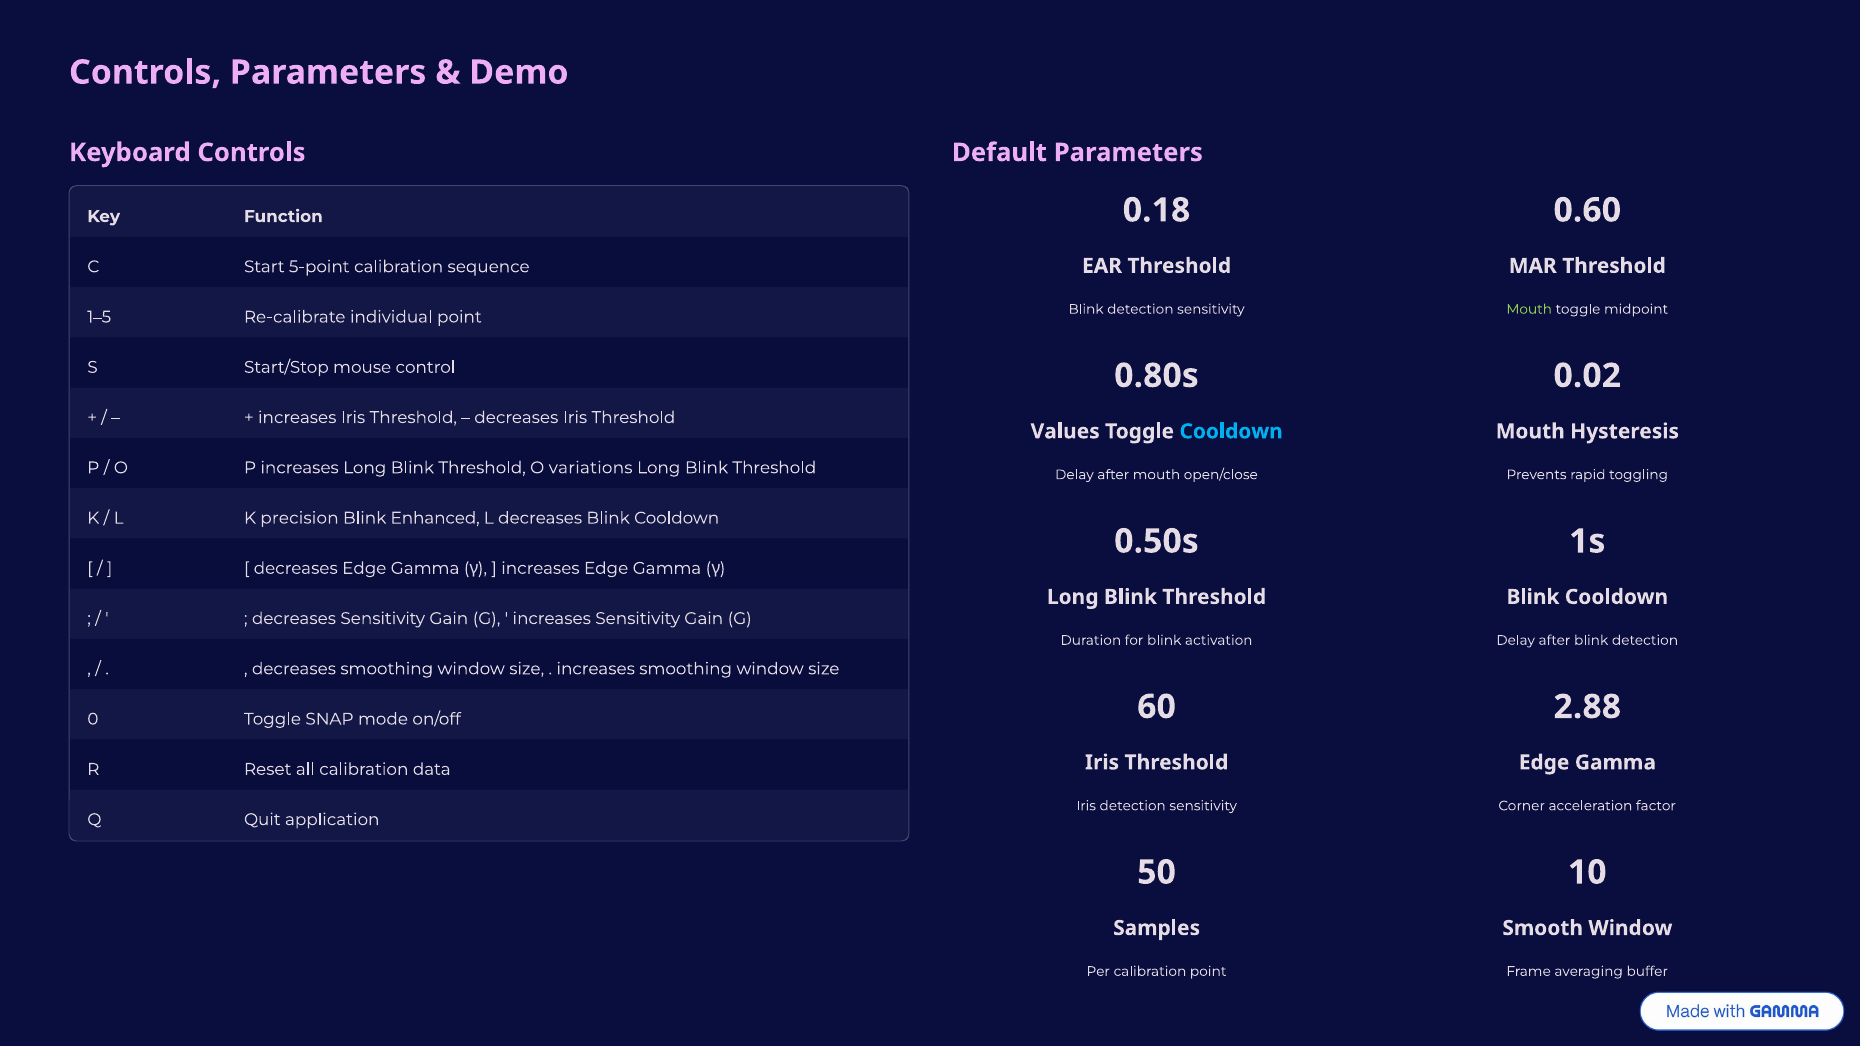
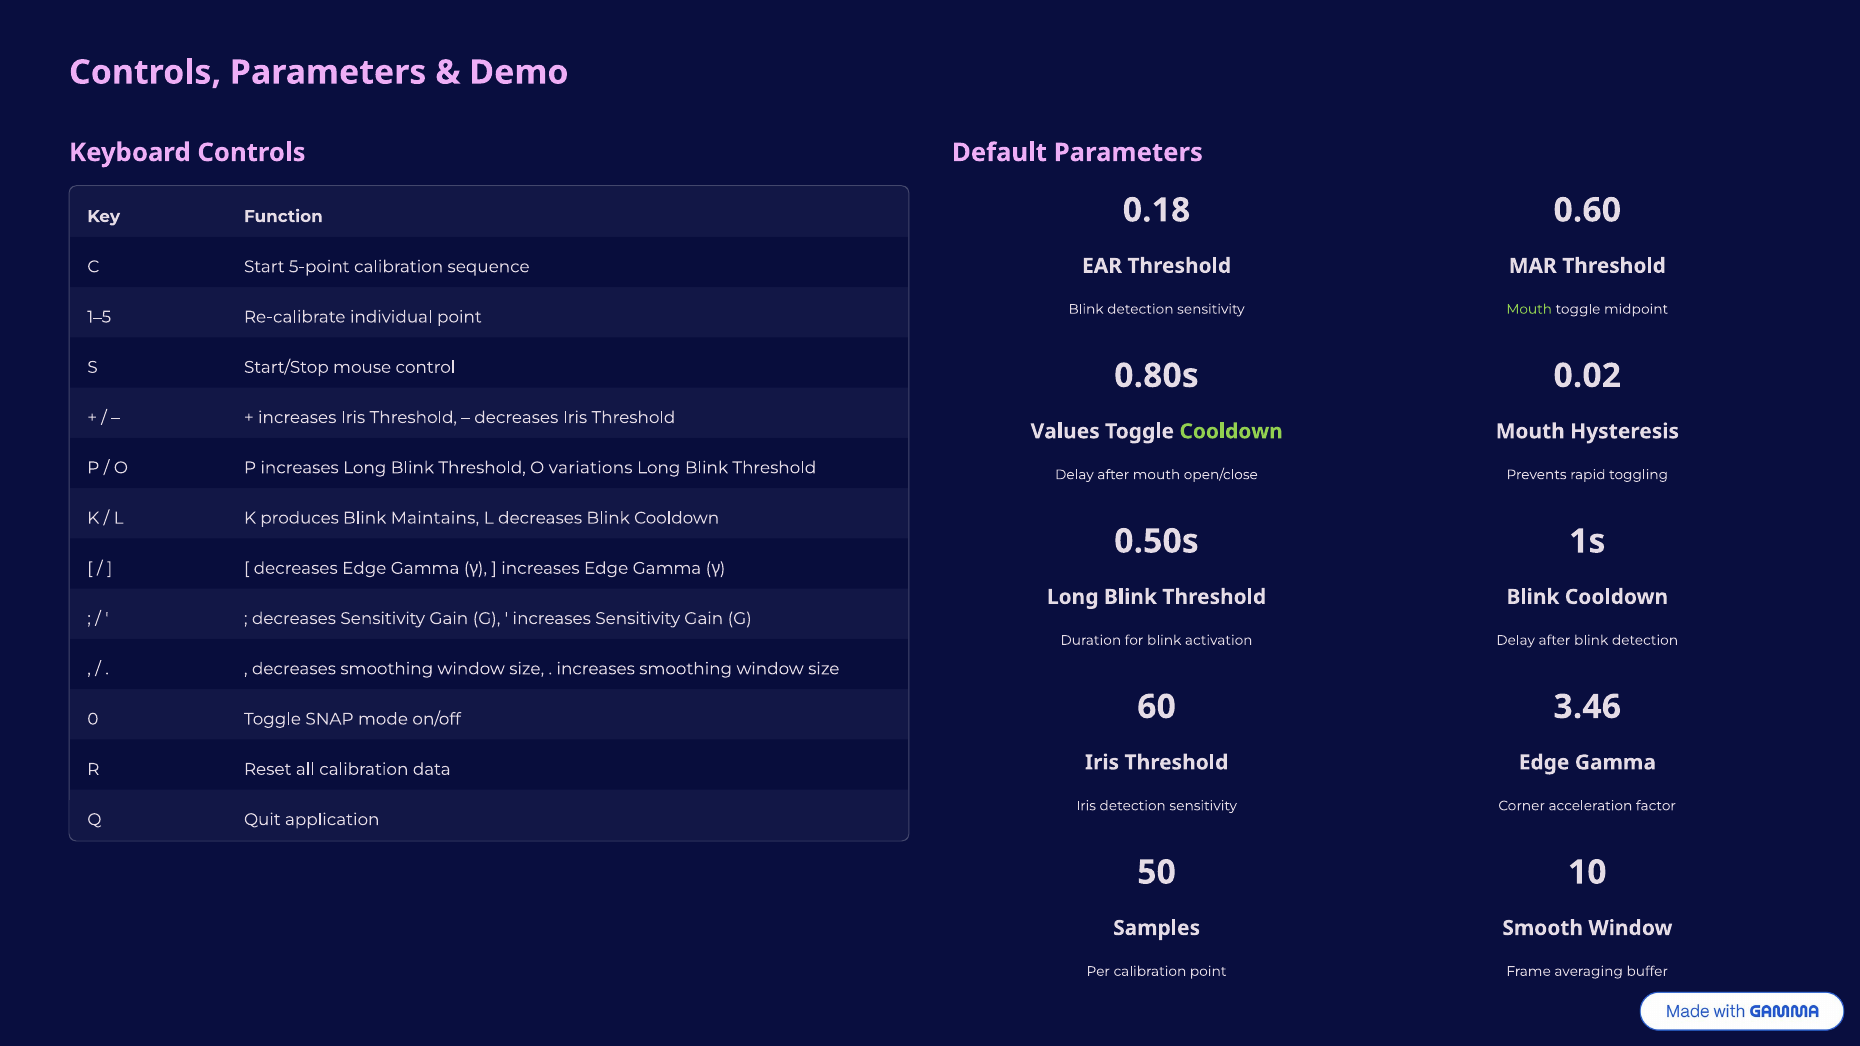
Cooldown colour: light blue -> light green (1231, 432)
precision: precision -> produces (300, 518)
Enhanced: Enhanced -> Maintains (435, 518)
2.88: 2.88 -> 3.46 (1587, 707)
